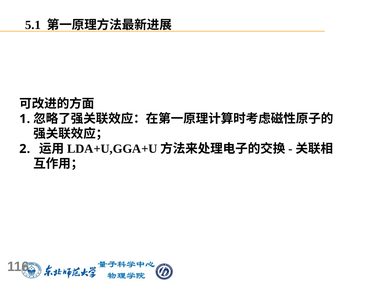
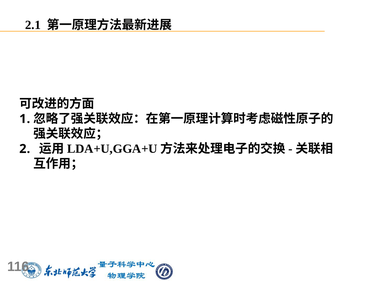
5.1: 5.1 -> 2.1 (33, 25)
